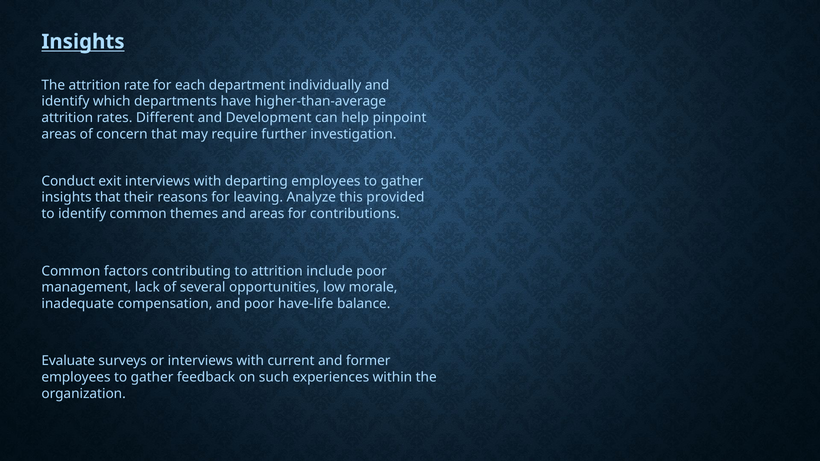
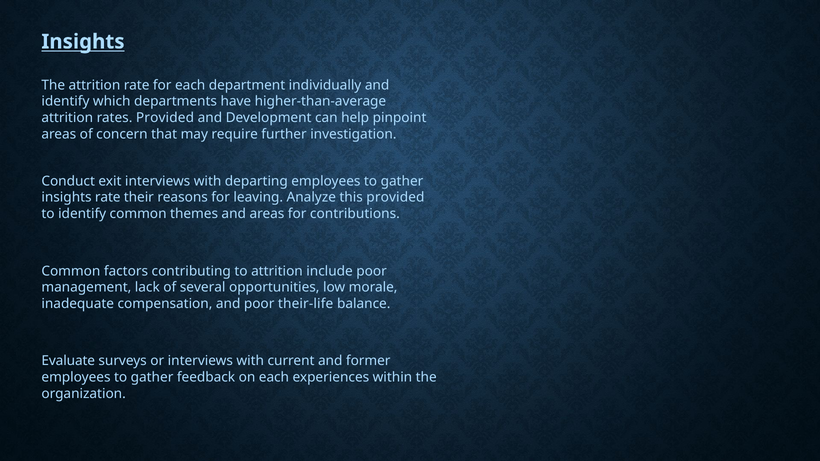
rates Different: Different -> Provided (165, 118)
insights that: that -> rate (108, 198)
have-life: have-life -> their-life (306, 304)
on such: such -> each (274, 377)
